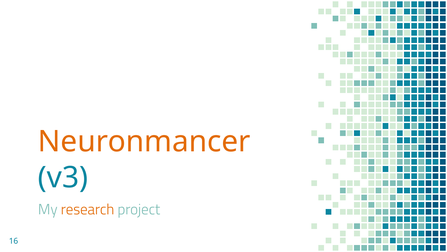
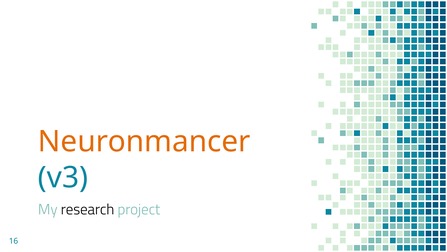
research colour: orange -> black (88, 209)
